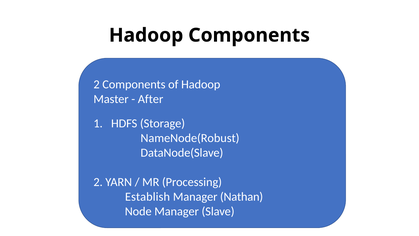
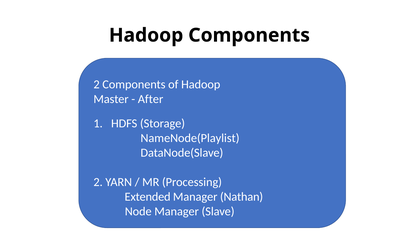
NameNode(Robust: NameNode(Robust -> NameNode(Playlist (190, 138)
Establish: Establish -> Extended (148, 197)
